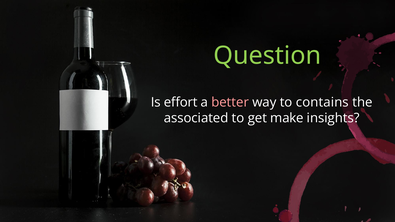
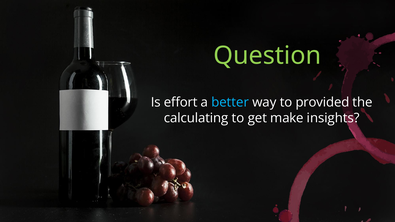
better colour: pink -> light blue (230, 102)
contains: contains -> provided (322, 102)
associated: associated -> calculating (196, 118)
